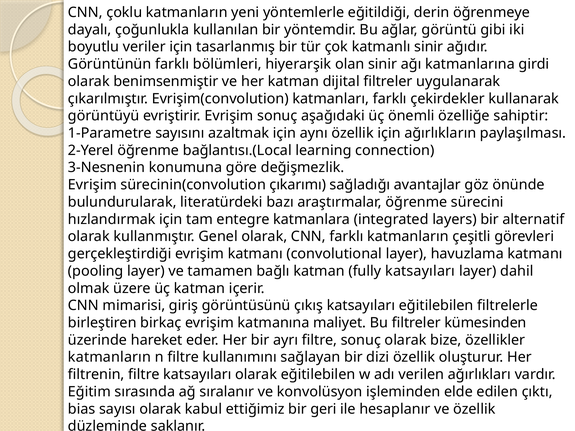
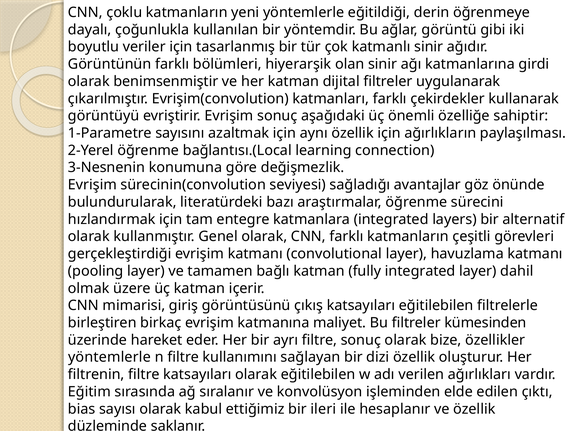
çıkarımı: çıkarımı -> seviyesi (298, 185)
fully katsayıları: katsayıları -> integrated (420, 271)
katmanların: katmanların -> yöntemlerle (110, 357)
geri: geri -> ileri (323, 409)
